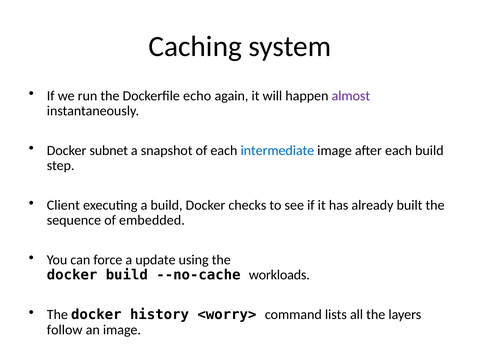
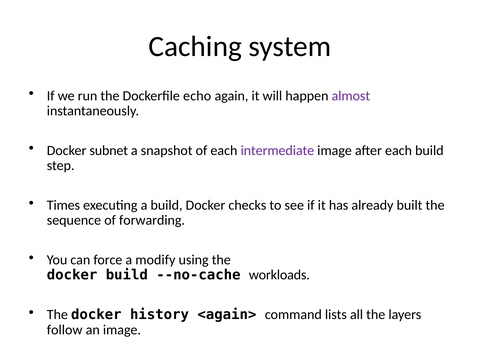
intermediate colour: blue -> purple (277, 150)
Client: Client -> Times (63, 205)
embedded: embedded -> forwarding (152, 220)
update: update -> modify (155, 260)
<worry>: <worry> -> <again> (227, 315)
